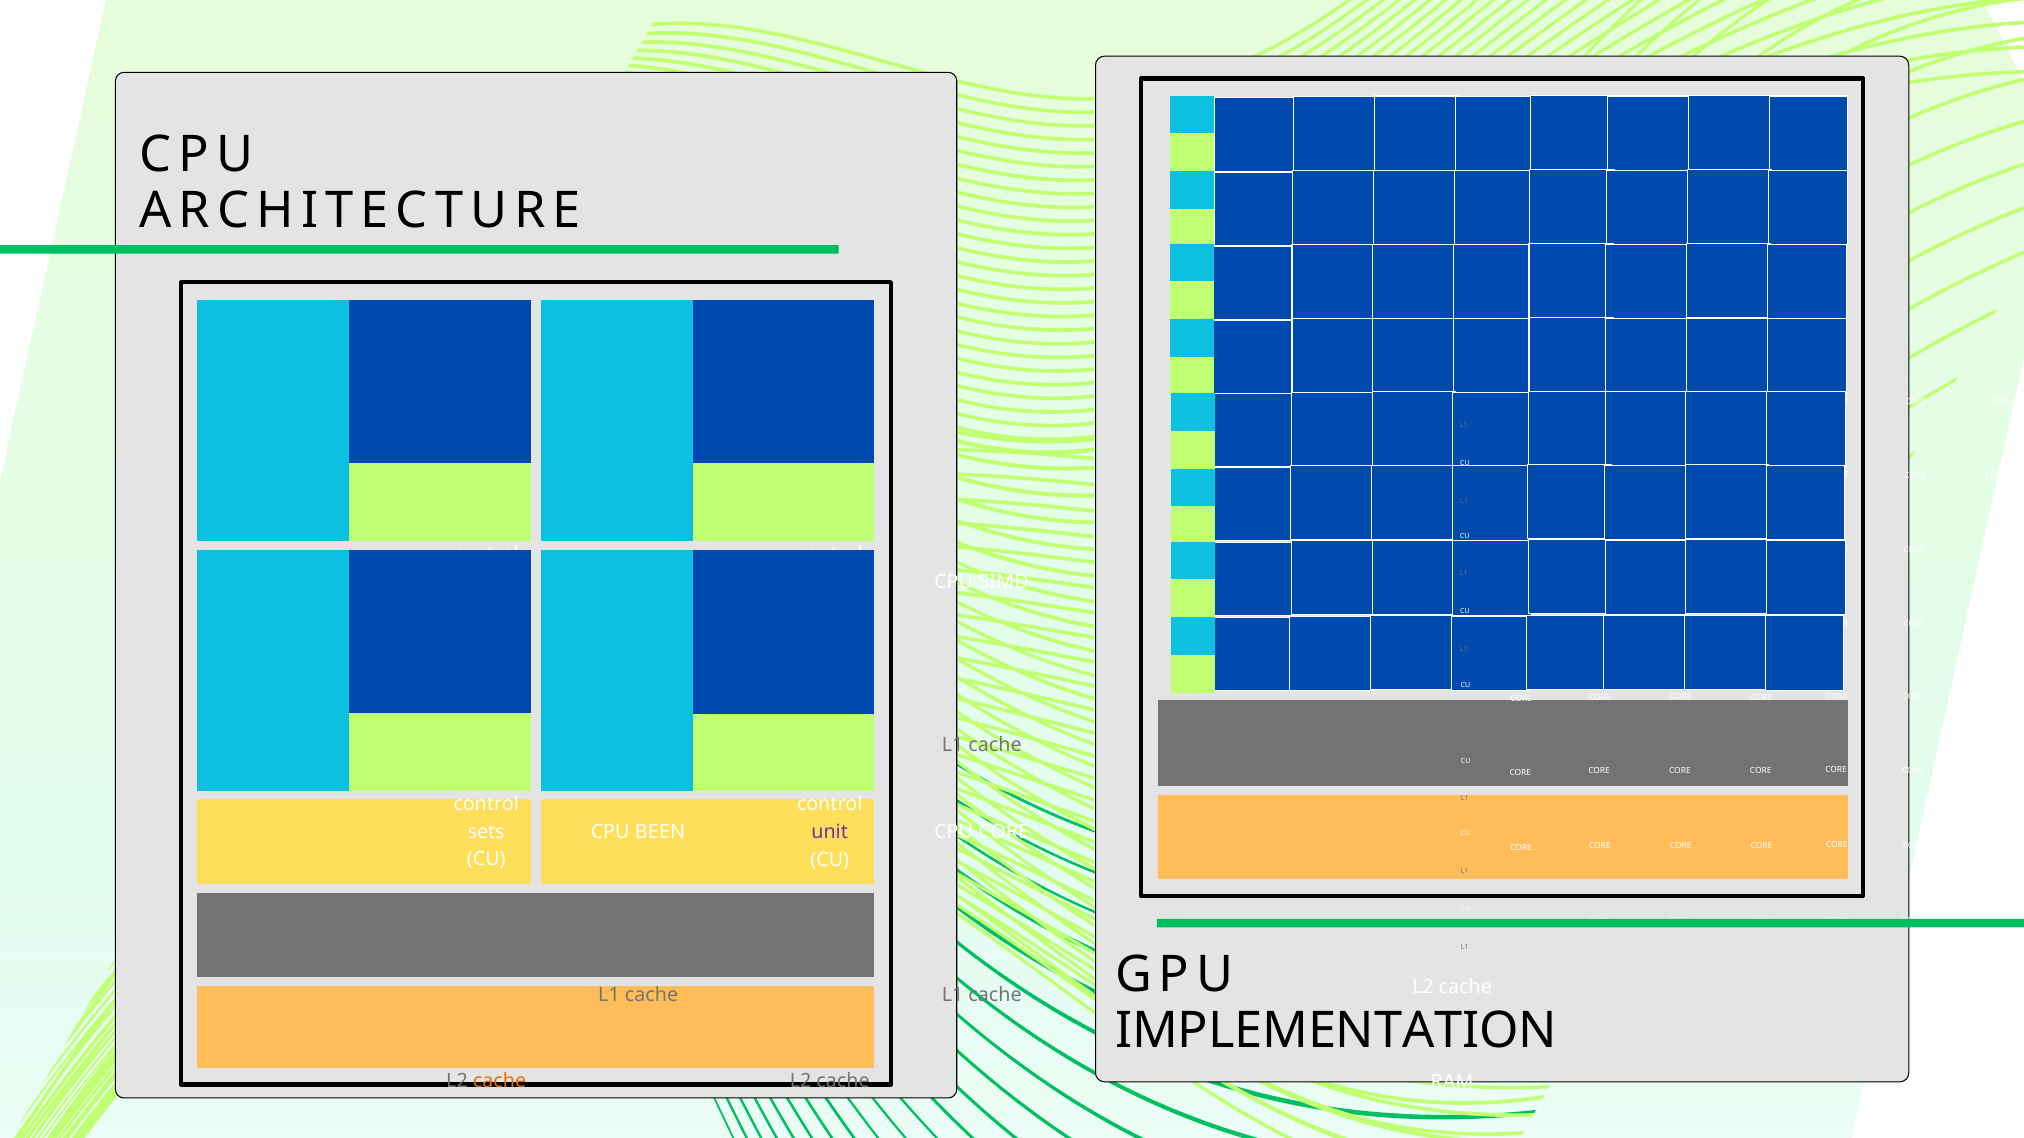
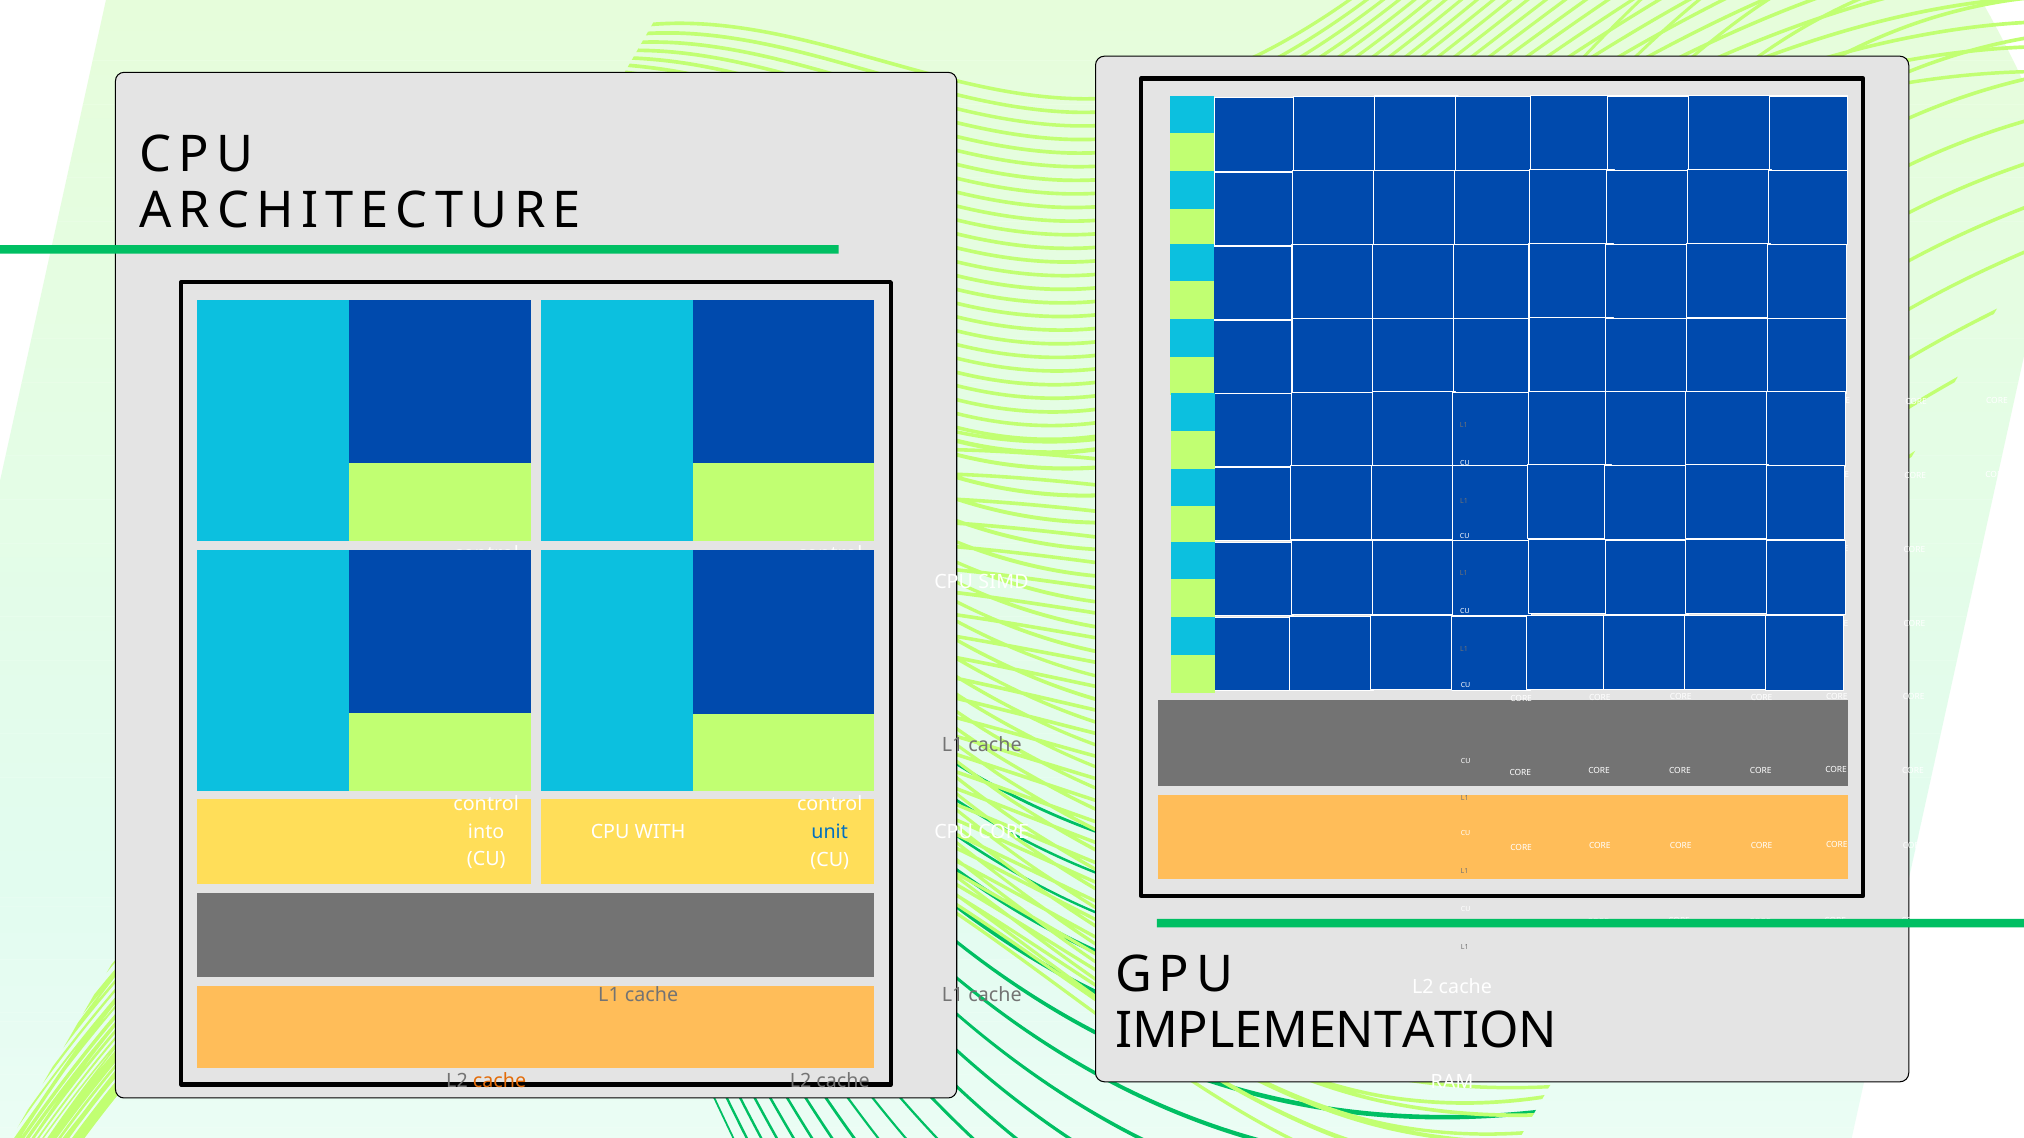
sets: sets -> into (486, 832)
BEEN: BEEN -> WITH (660, 832)
unit colour: purple -> blue (830, 832)
